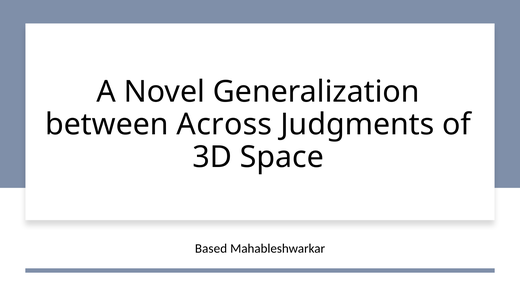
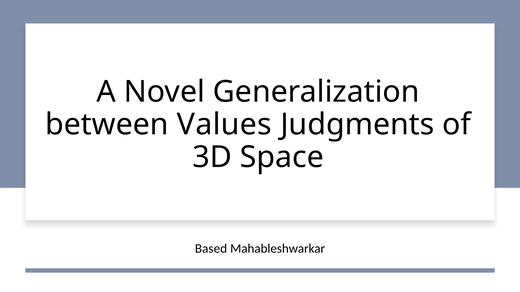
Across: Across -> Values (224, 125)
